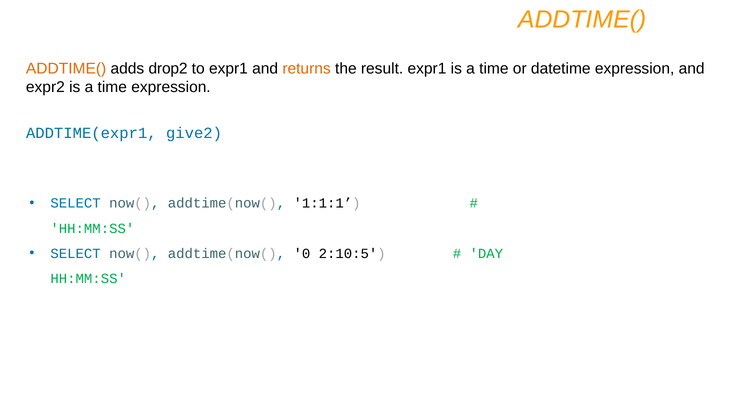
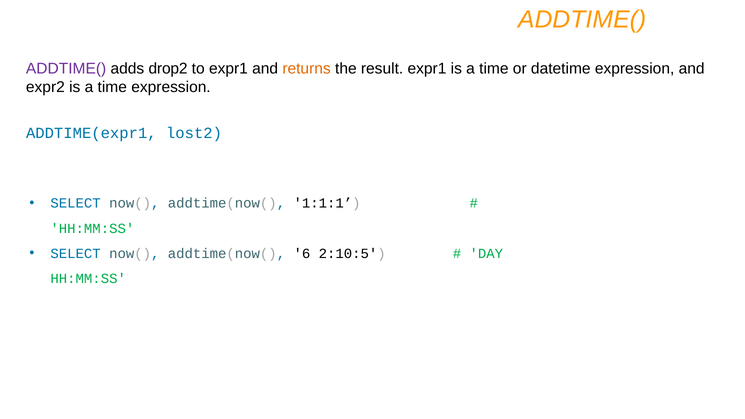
ADDTIME( colour: orange -> purple (66, 68)
give2: give2 -> lost2 (194, 133)
0: 0 -> 6 (302, 254)
